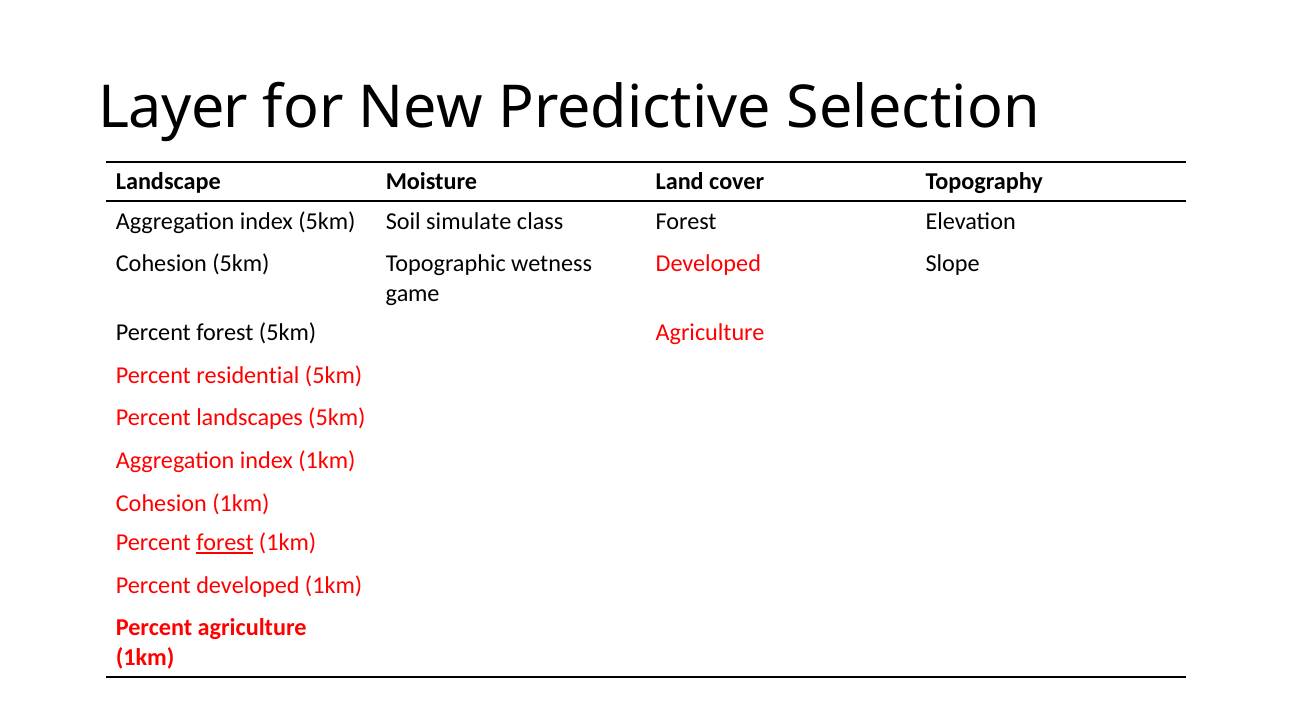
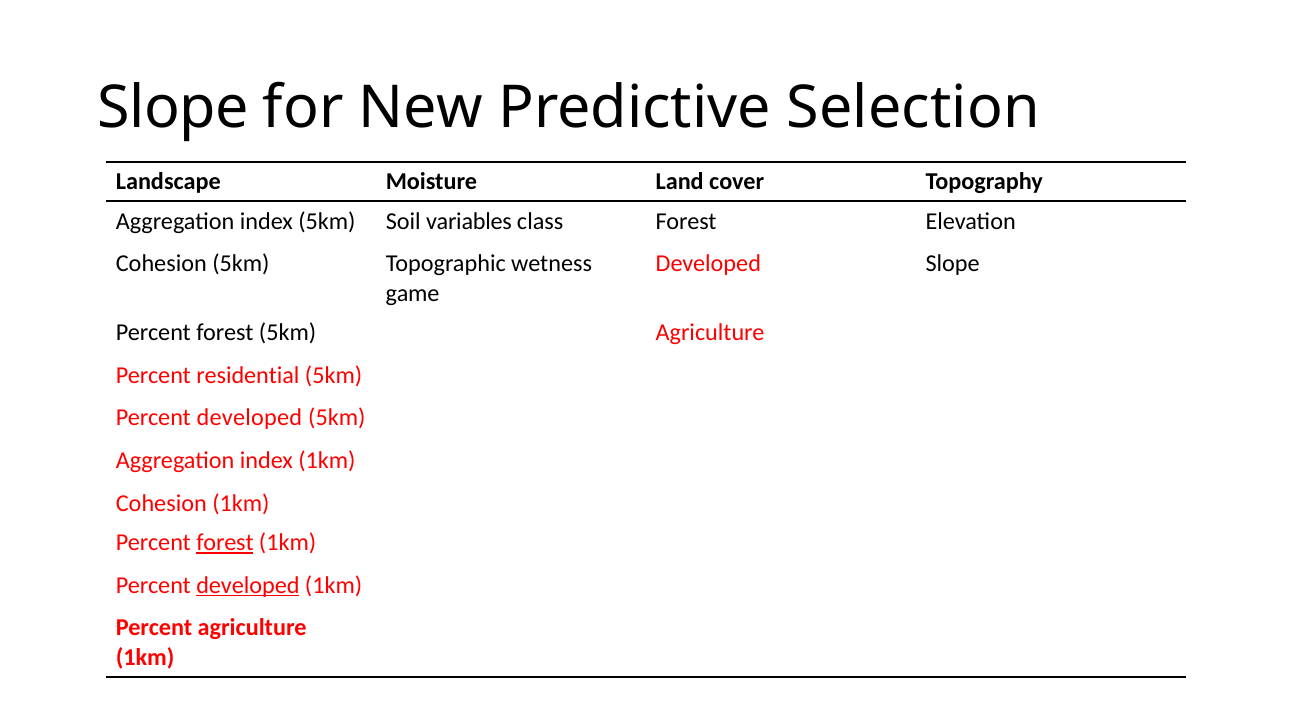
Layer: Layer -> Slope (173, 109)
simulate: simulate -> variables (469, 221)
landscapes: landscapes -> developed (249, 418)
developed underline: none -> present (248, 586)
